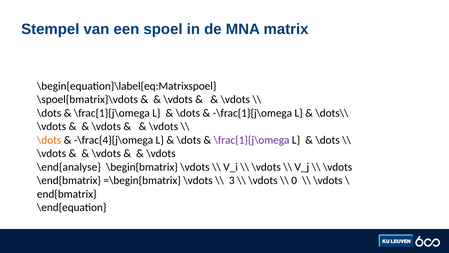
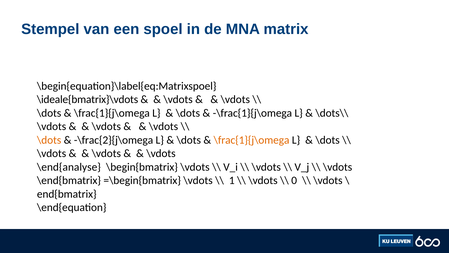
\spoel{bmatrix}\vdots: \spoel{bmatrix}\vdots -> \ideale{bmatrix}\vdots (88, 99)
-\frac{4}{j\omega: -\frac{4}{j\omega -> -\frac{2}{j\omega (114, 140)
\frac{1}{j\omega colour: purple -> orange (252, 140)
3: 3 -> 1 (232, 180)
